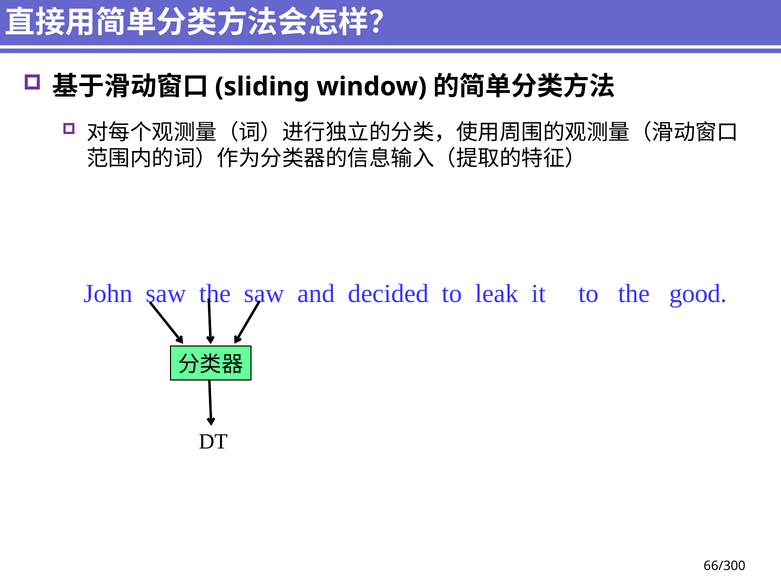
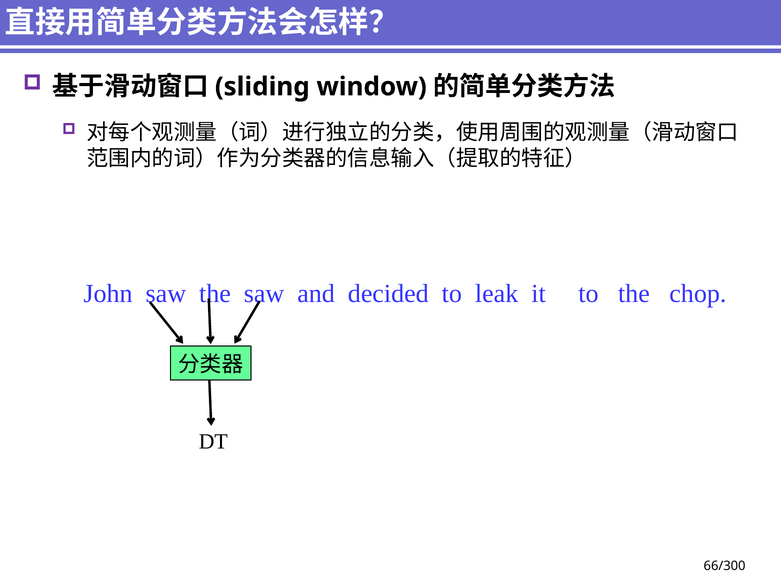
good: good -> chop (698, 294)
